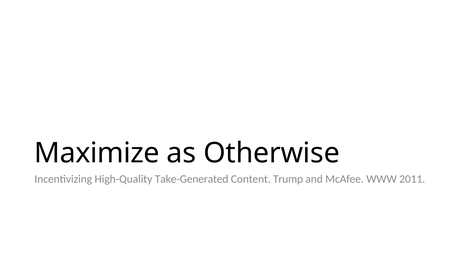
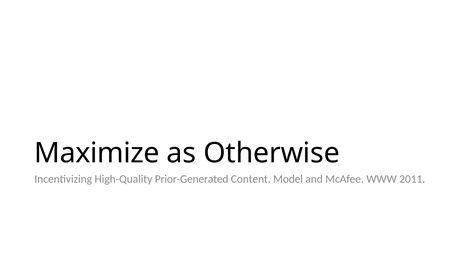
Take-Generated: Take-Generated -> Prior-Generated (192, 179)
Trump: Trump -> Model (288, 179)
